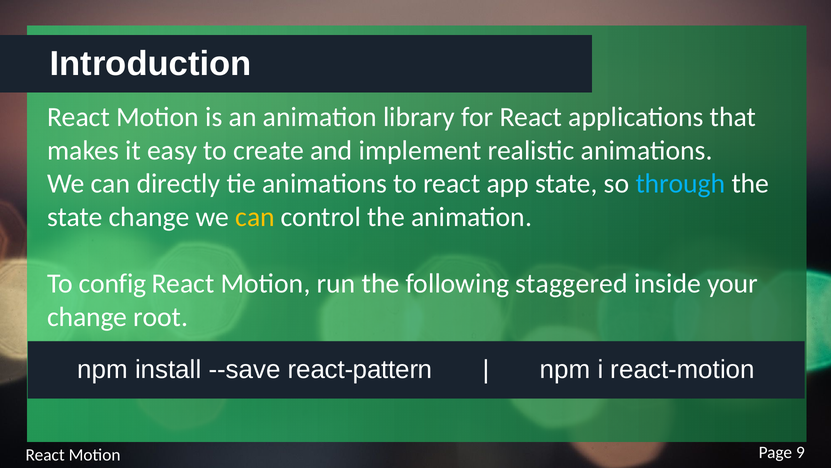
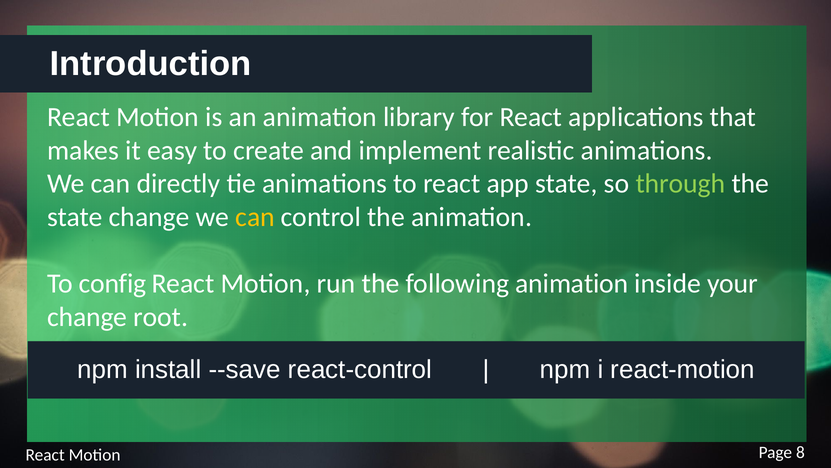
through colour: light blue -> light green (680, 184)
following staggered: staggered -> animation (572, 283)
react-pattern: react-pattern -> react-control (360, 369)
9: 9 -> 8 (800, 452)
